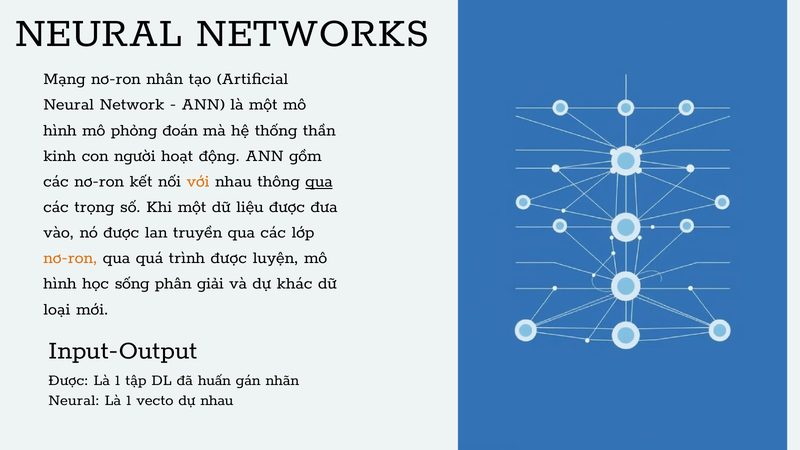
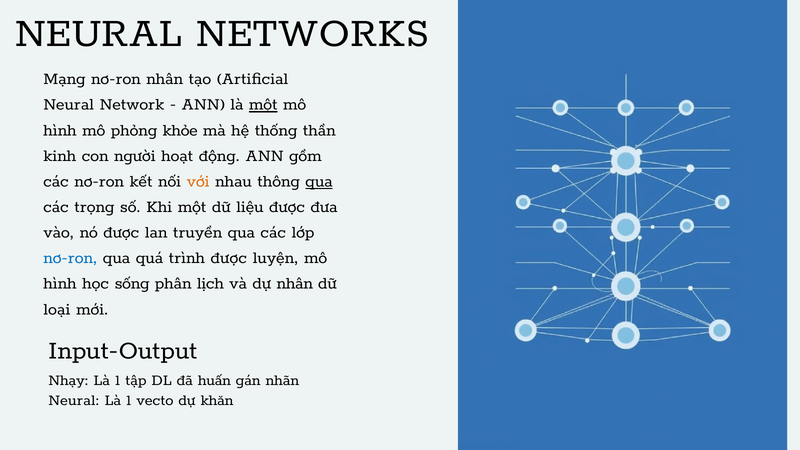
một underline: none -> present (263, 104)
đoán: đoán -> khỏe (180, 129)
nơ-ron colour: orange -> blue (70, 257)
giải: giải -> lịch (210, 283)
dự khác: khác -> nhân (295, 283)
Được: Được -> Nhạy (68, 380)
dự nhau: nhau -> khăn (217, 400)
